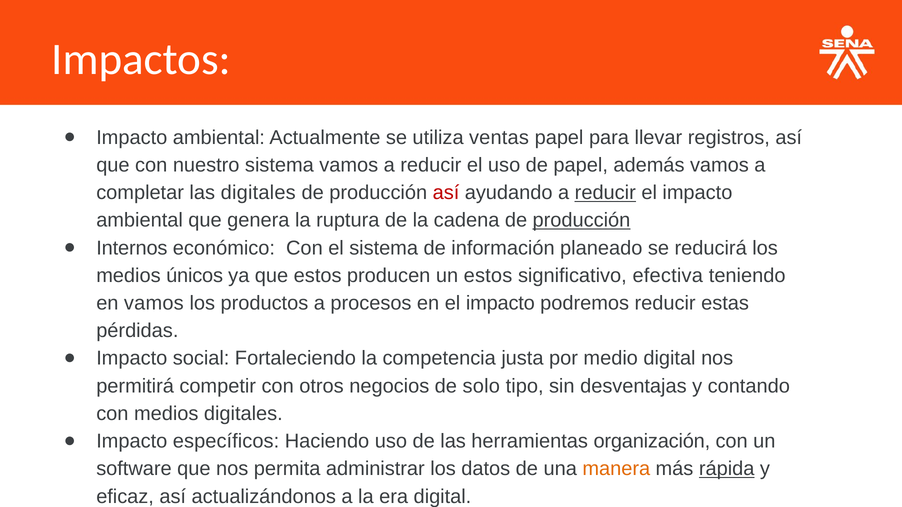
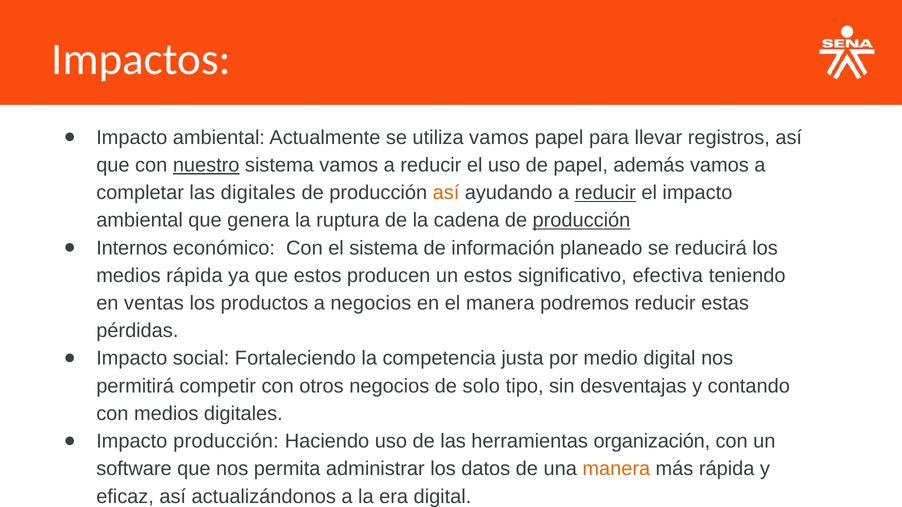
utiliza ventas: ventas -> vamos (499, 138)
nuestro underline: none -> present (206, 165)
así colour: red -> orange (446, 193)
medios únicos: únicos -> rápida (194, 276)
en vamos: vamos -> ventas (154, 303)
a procesos: procesos -> negocios (371, 303)
en el impacto: impacto -> manera (500, 303)
Impacto específicos: específicos -> producción (226, 442)
rápida underline: present -> none (727, 469)
